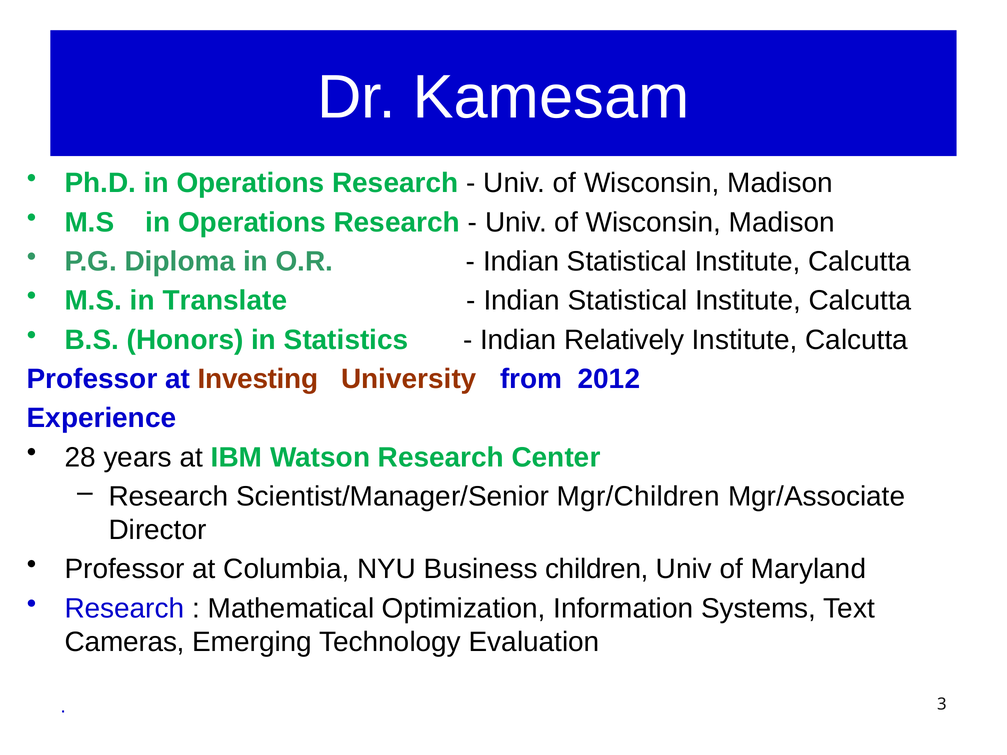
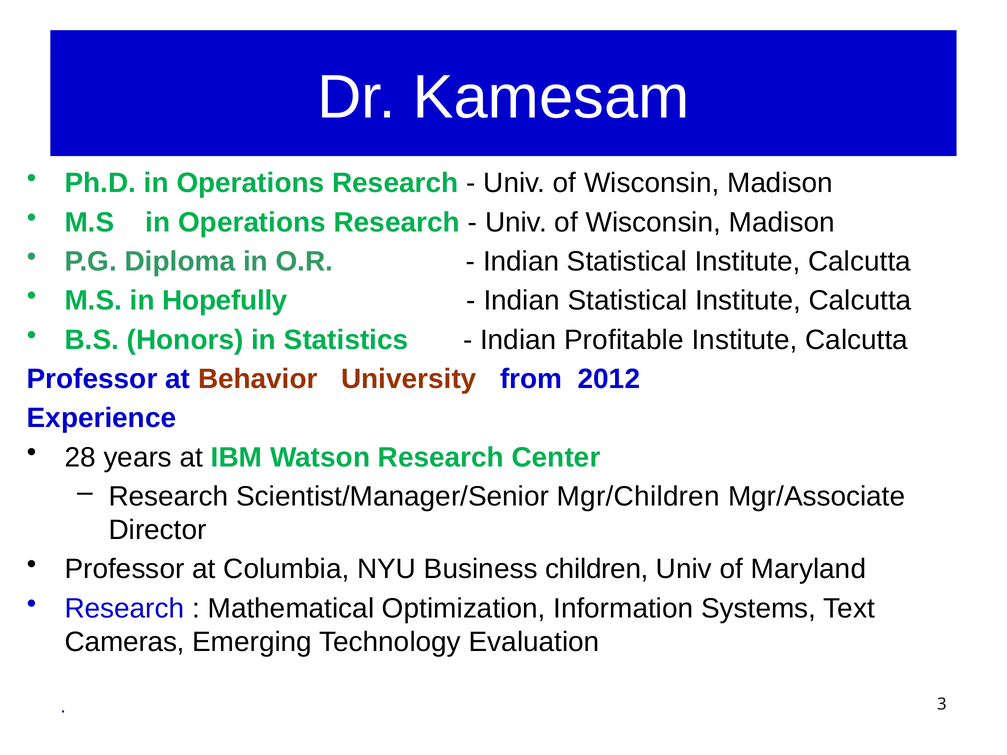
Translate: Translate -> Hopefully (225, 301)
Relatively: Relatively -> Profitable (624, 340)
Investing: Investing -> Behavior (258, 379)
